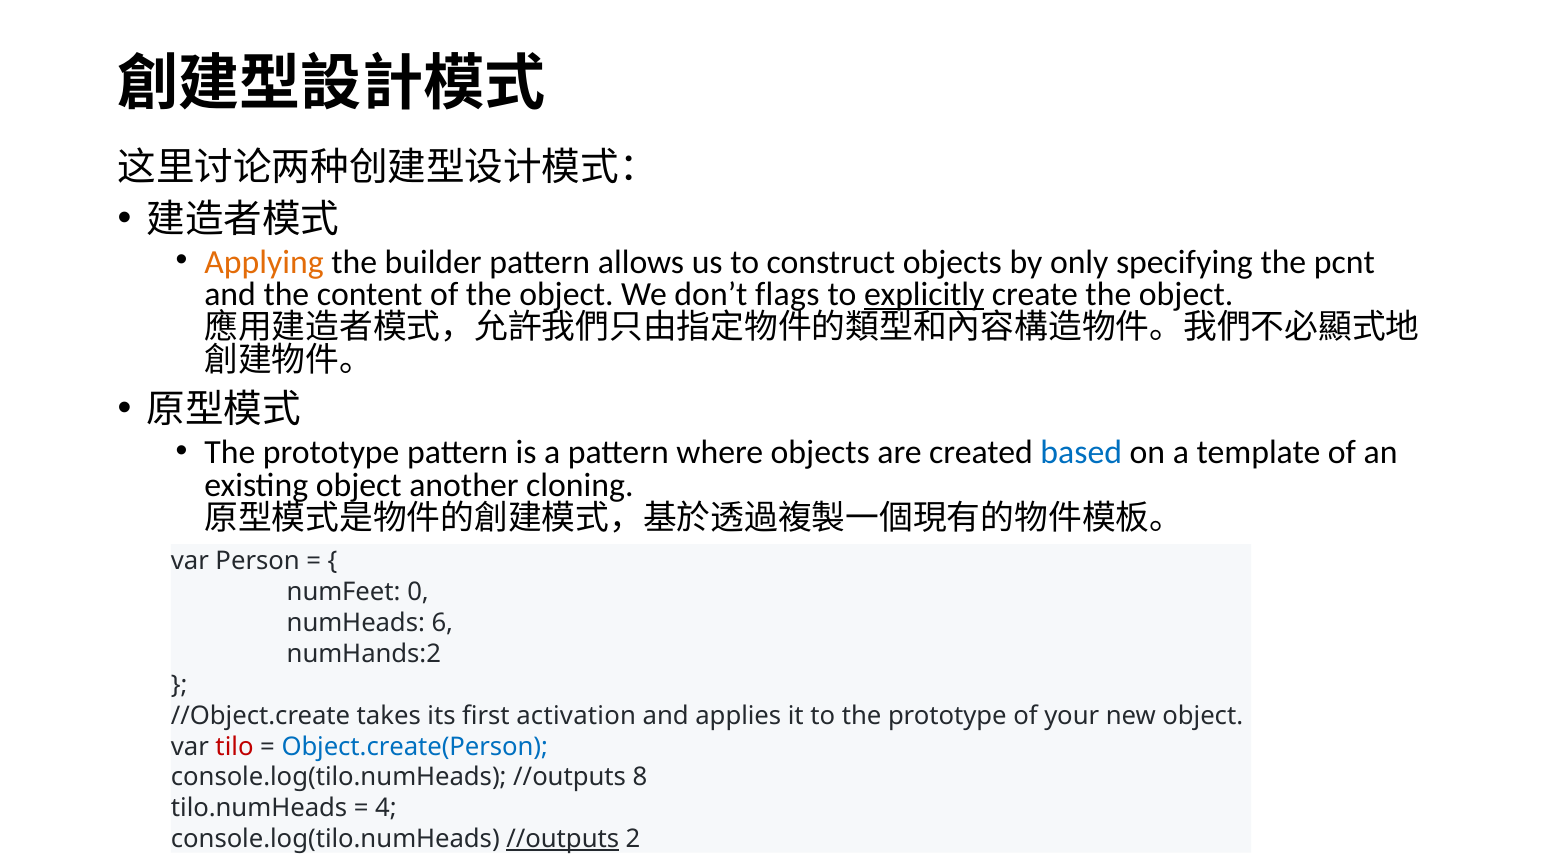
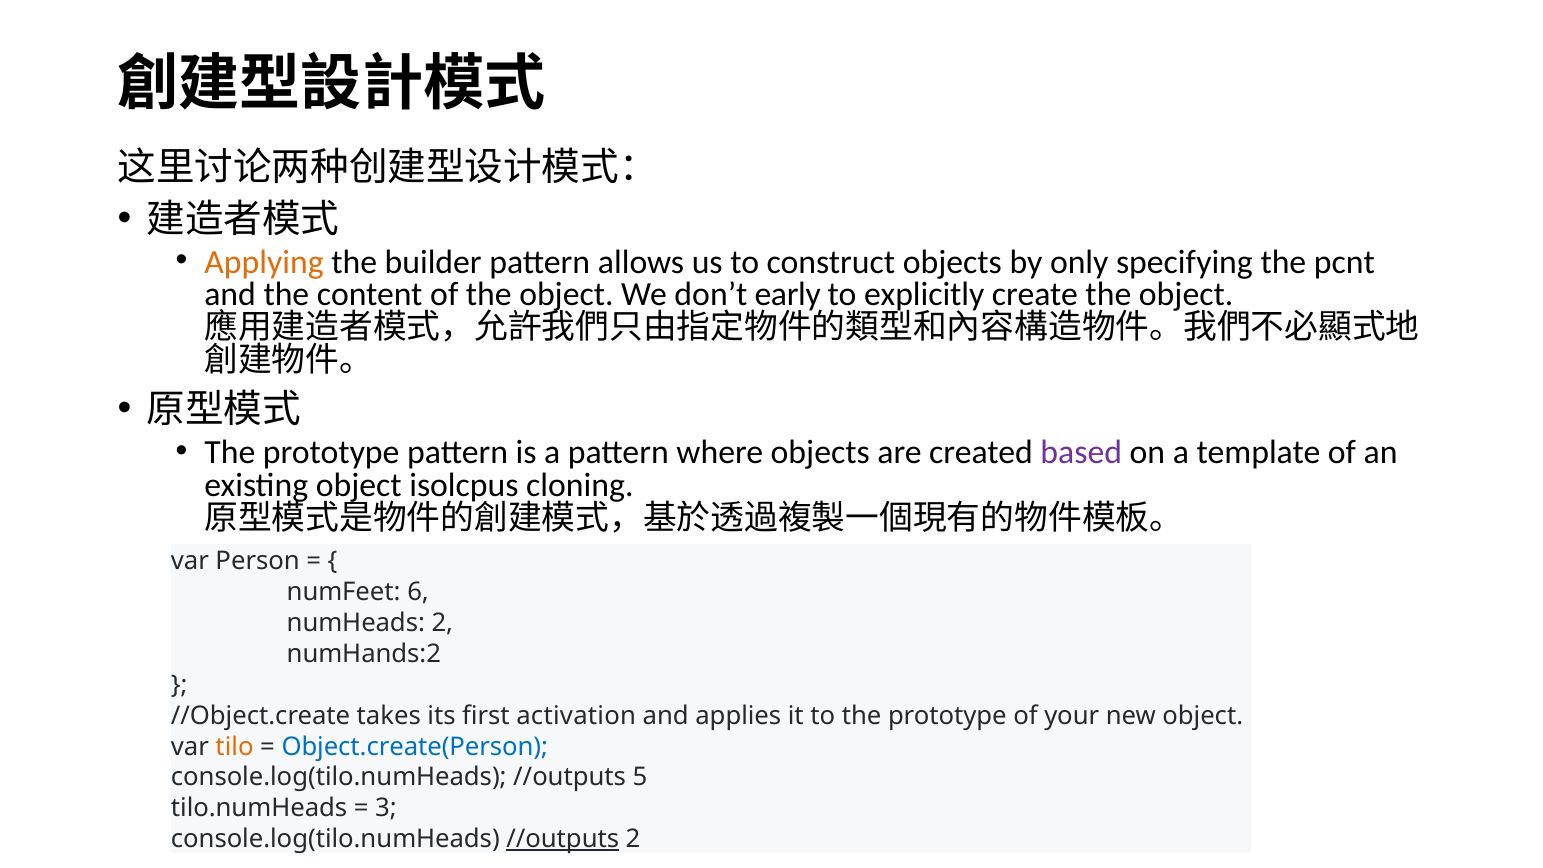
flags: flags -> early (788, 295)
explicitly underline: present -> none (924, 295)
based colour: blue -> purple (1081, 452)
another: another -> isolcpus (464, 485)
0: 0 -> 6 (418, 592)
numHeads 6: 6 -> 2 (442, 623)
tilo colour: red -> orange (235, 746)
8: 8 -> 5 (640, 777)
4: 4 -> 3 (386, 808)
